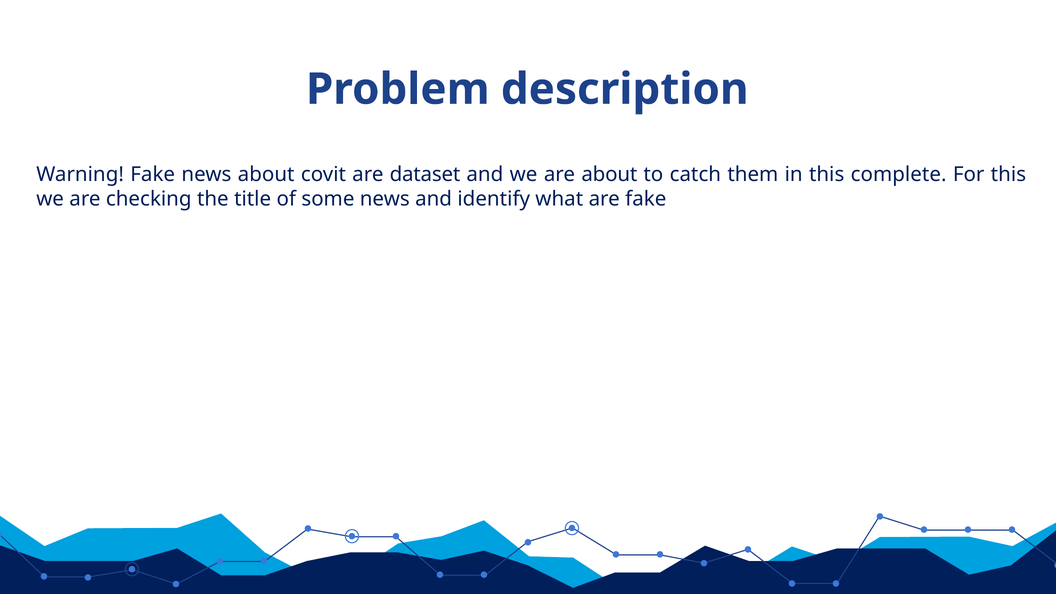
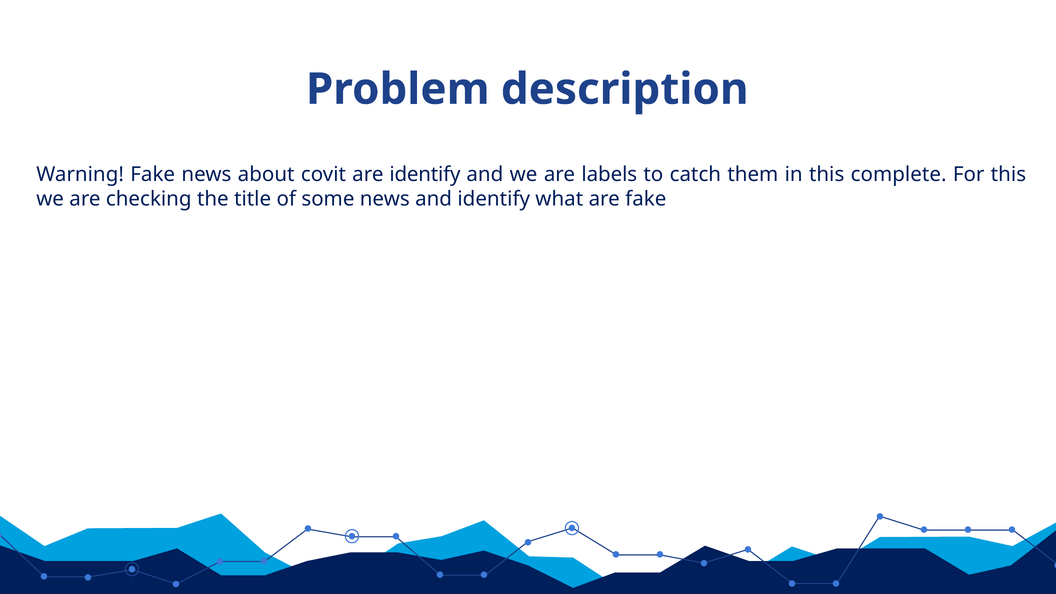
are dataset: dataset -> identify (425, 175)
are about: about -> labels (609, 175)
